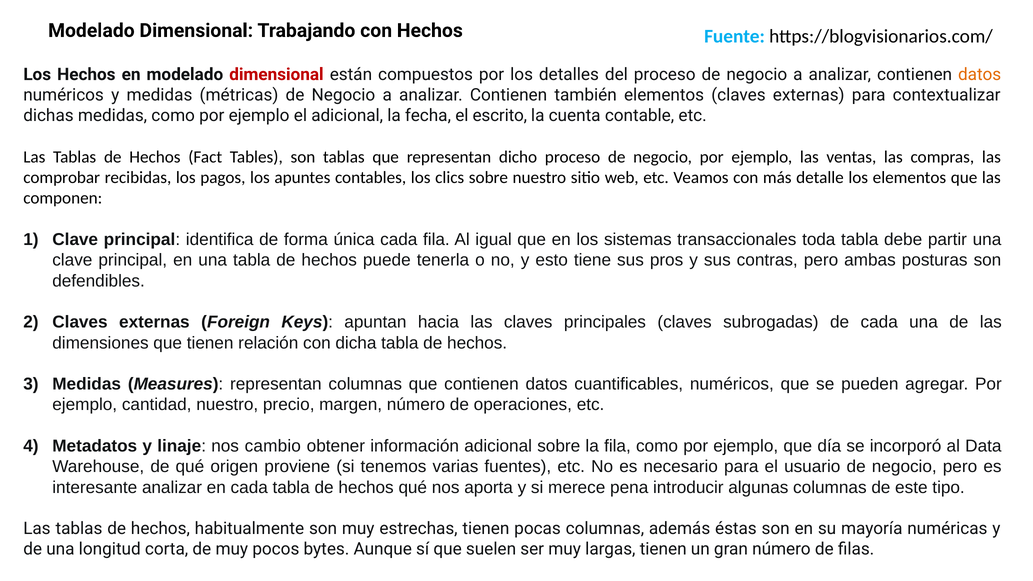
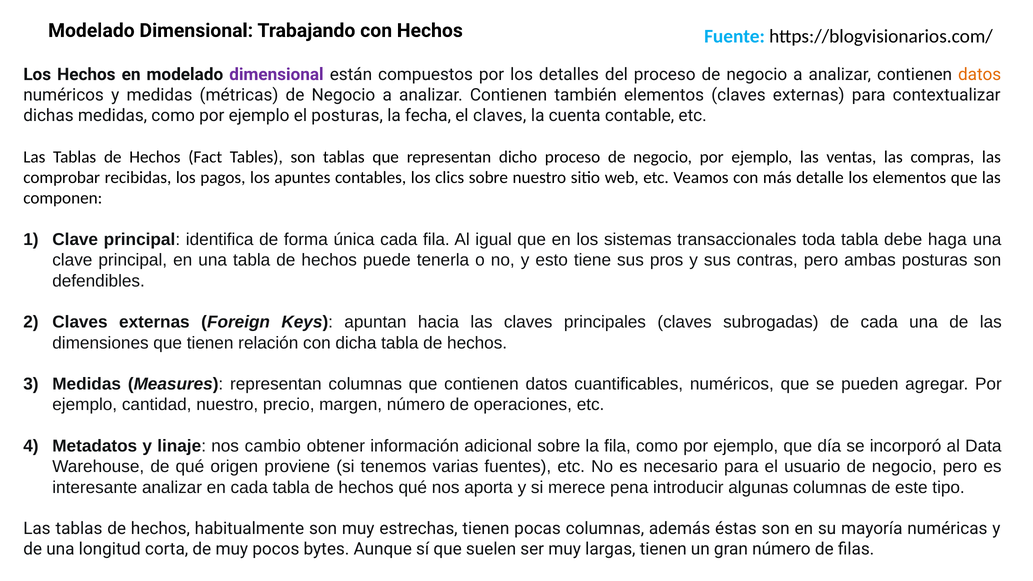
dimensional colour: red -> purple (276, 74)
el adicional: adicional -> posturas (347, 116)
el escrito: escrito -> claves (500, 116)
partir: partir -> haga (947, 240)
